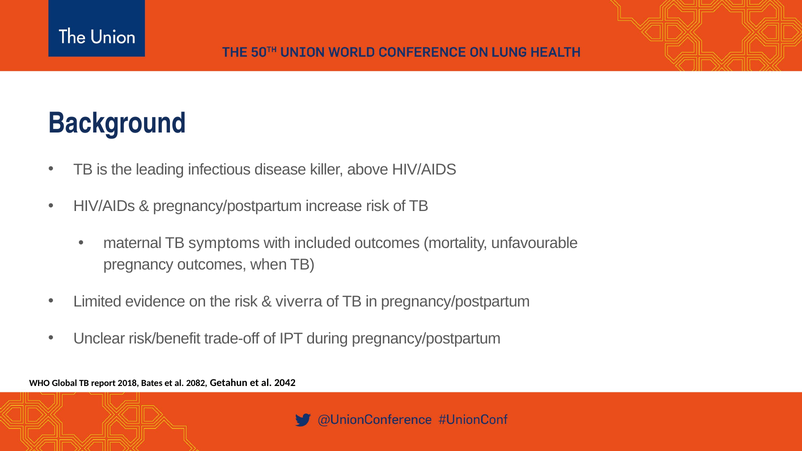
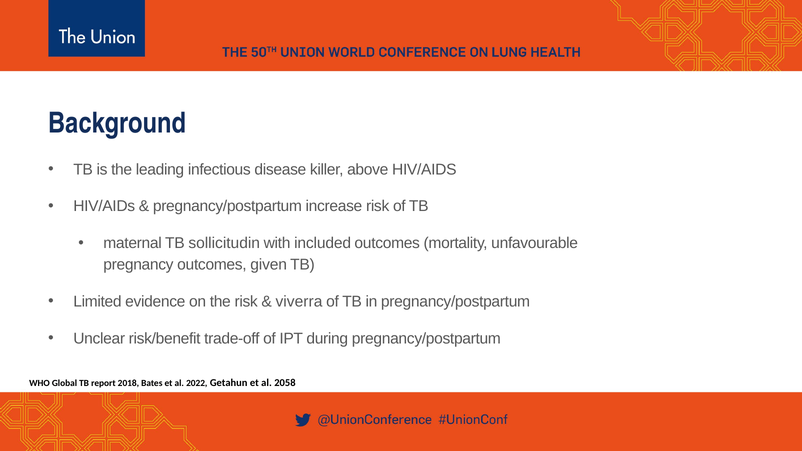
symptoms: symptoms -> sollicitudin (224, 243)
when: when -> given (269, 265)
2082: 2082 -> 2022 (197, 383)
2042: 2042 -> 2058 (285, 383)
